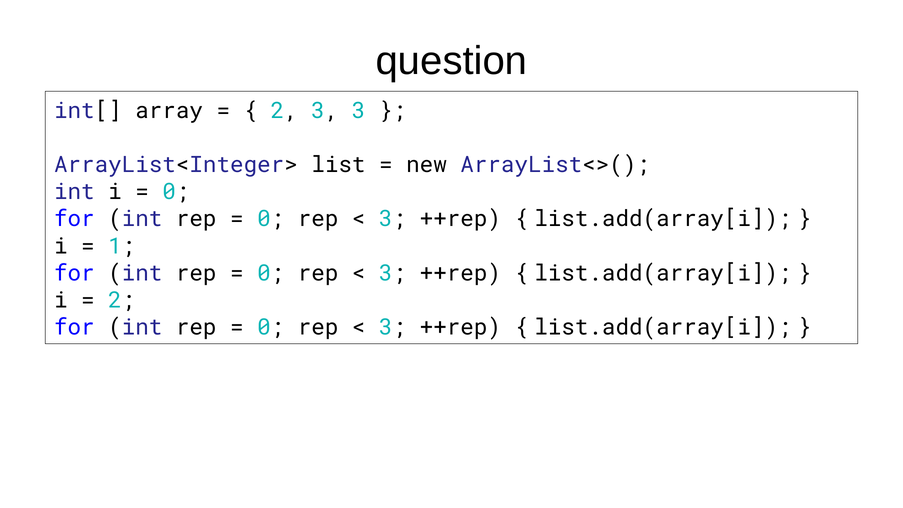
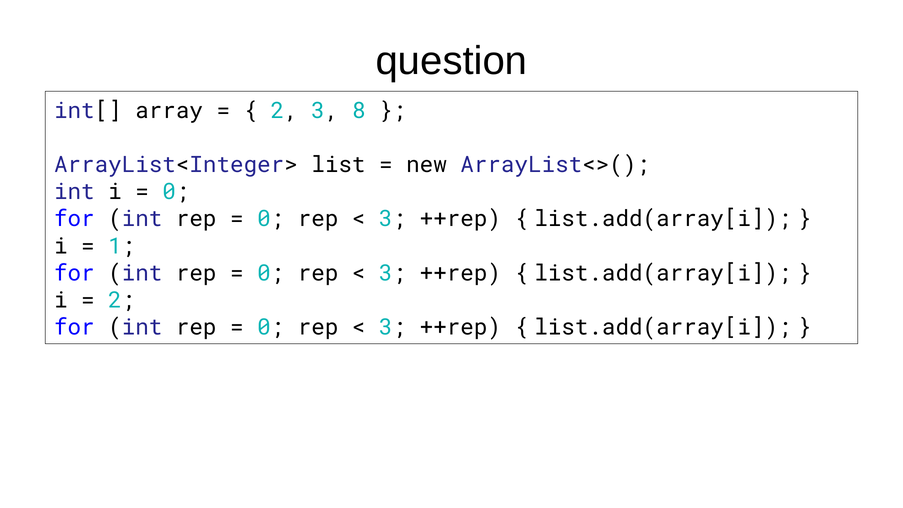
3 3: 3 -> 8 (359, 111)
